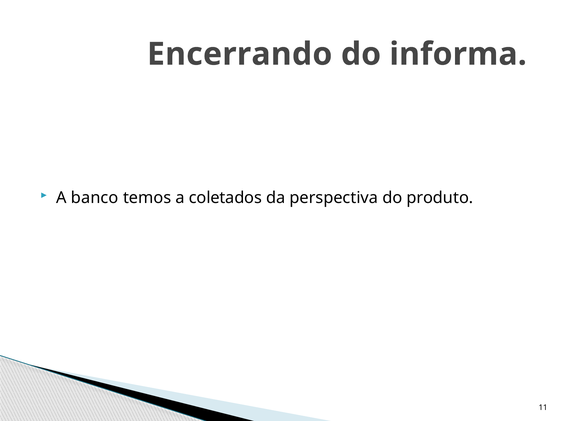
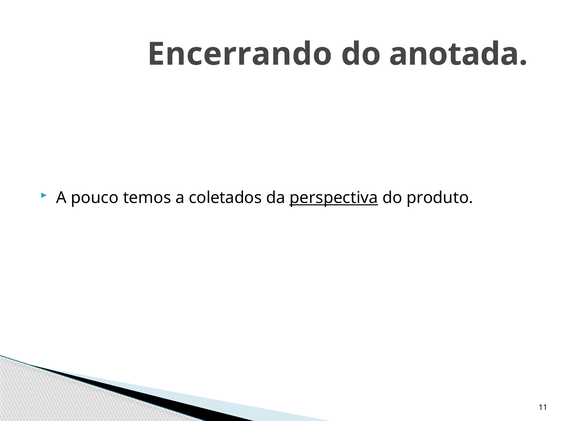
informa: informa -> anotada (458, 54)
banco: banco -> pouco (95, 198)
perspectiva underline: none -> present (334, 198)
